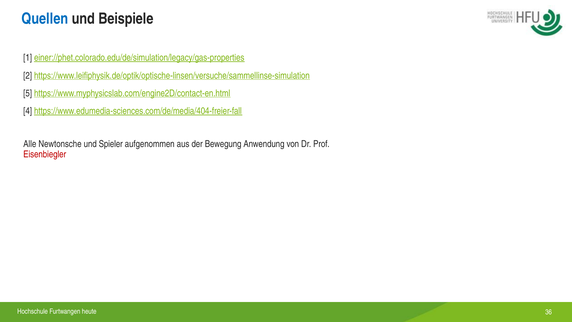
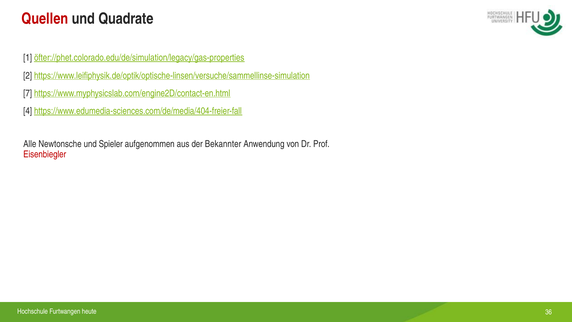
Quellen colour: blue -> red (45, 19)
Beispiele: Beispiele -> Quadrate (126, 19)
einer://phet.colorado.edu/de/simulation/legacy/gas-properties: einer://phet.colorado.edu/de/simulation/legacy/gas-properties -> öfter://phet.colorado.edu/de/simulation/legacy/gas-properties (139, 58)
5: 5 -> 7 (28, 93)
Bewegung: Bewegung -> Bekannter (223, 144)
